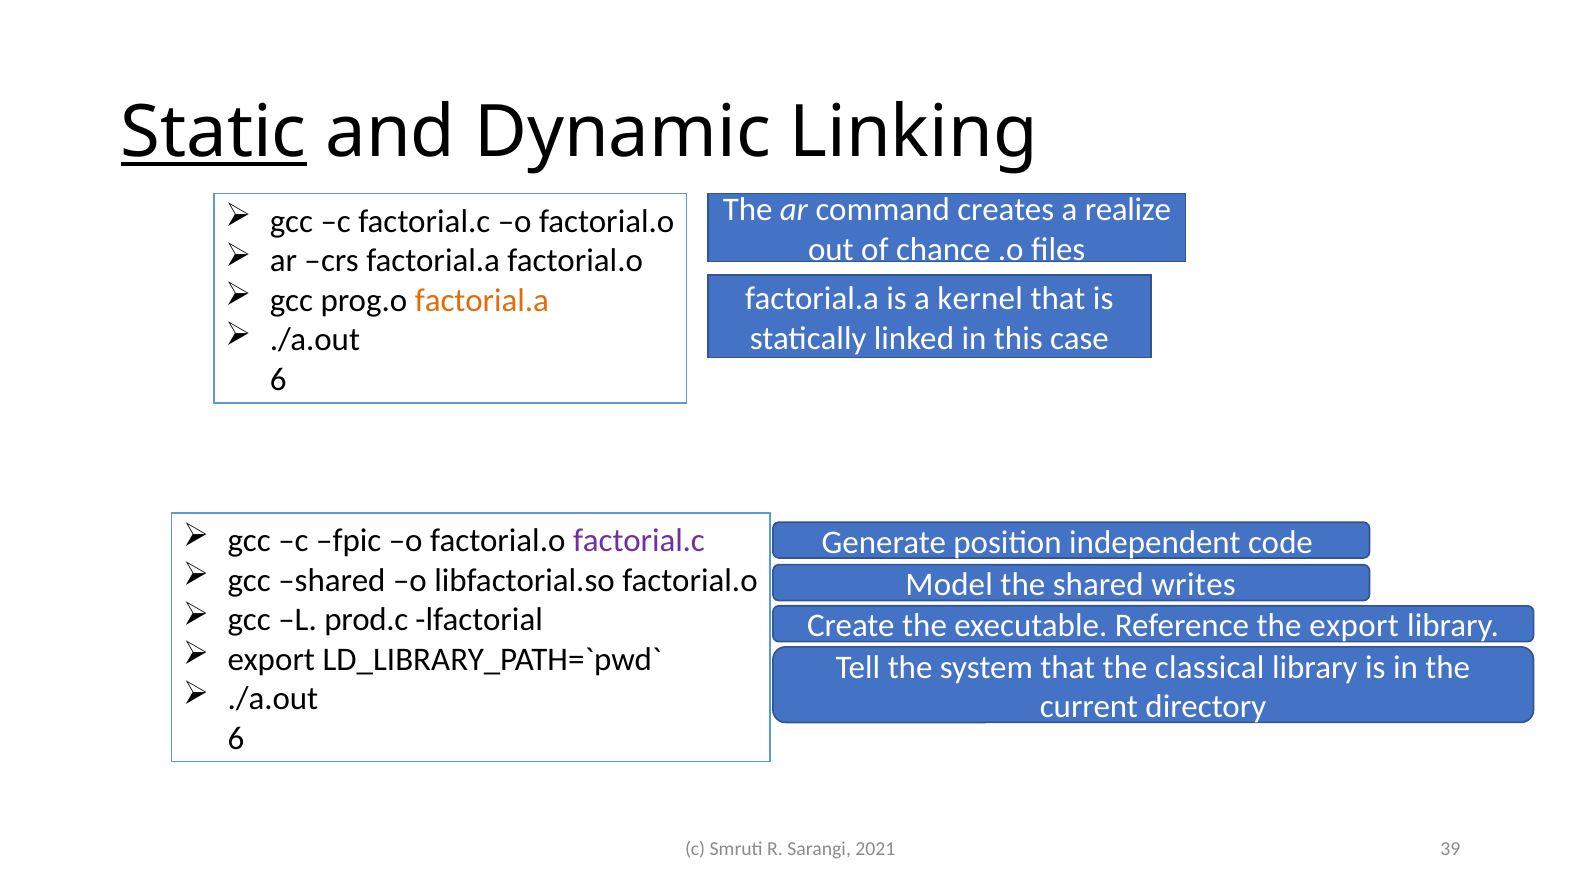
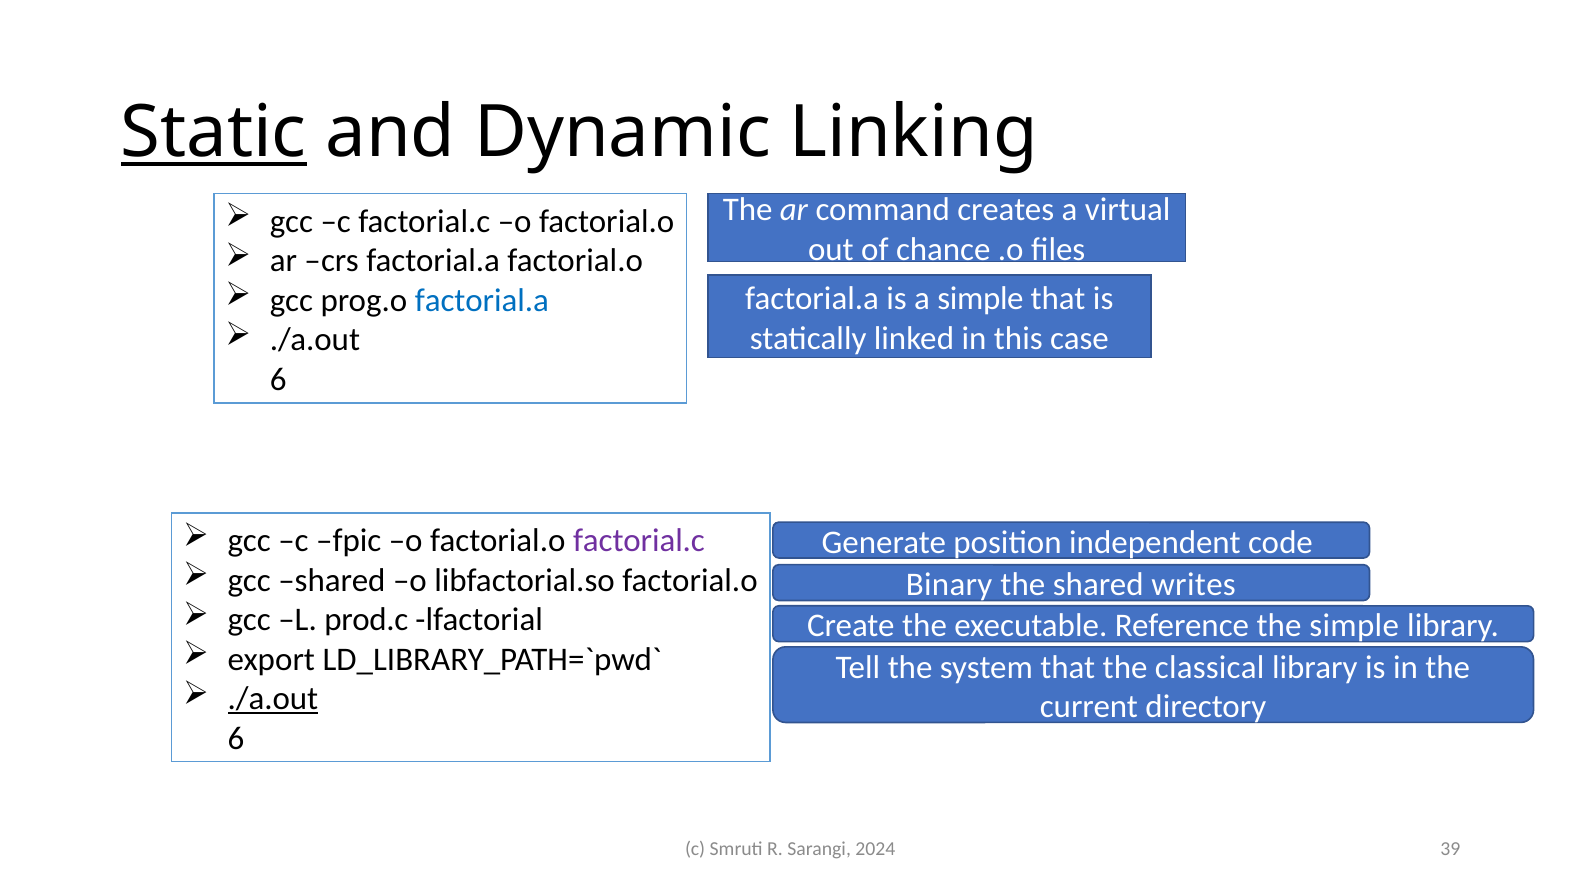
realize: realize -> virtual (1128, 210)
factorial.a colour: orange -> blue (482, 300)
a kernel: kernel -> simple (980, 299)
Model: Model -> Binary (949, 585)
the export: export -> simple (1354, 626)
./a.out underline: none -> present (273, 699)
2021: 2021 -> 2024 (875, 849)
